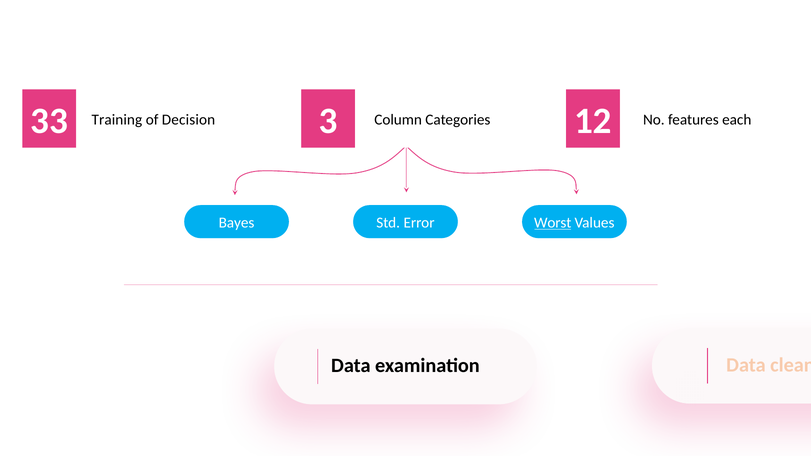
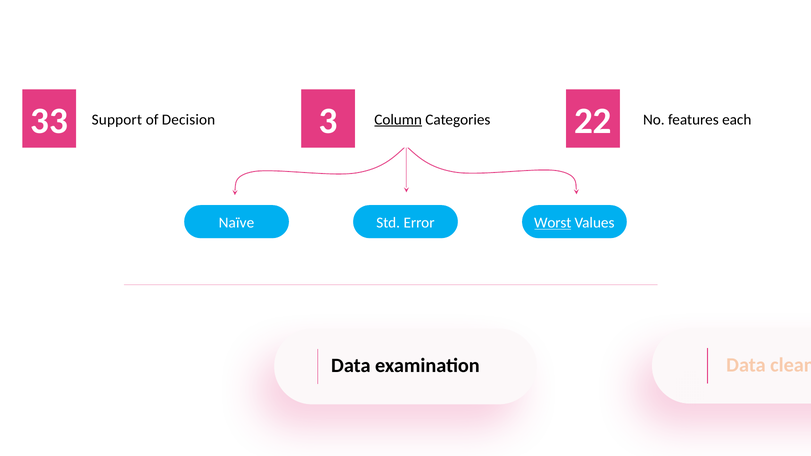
Training: Training -> Support (117, 120)
Column underline: none -> present (398, 120)
12: 12 -> 22 (593, 121)
Bayes: Bayes -> Naïve (236, 223)
